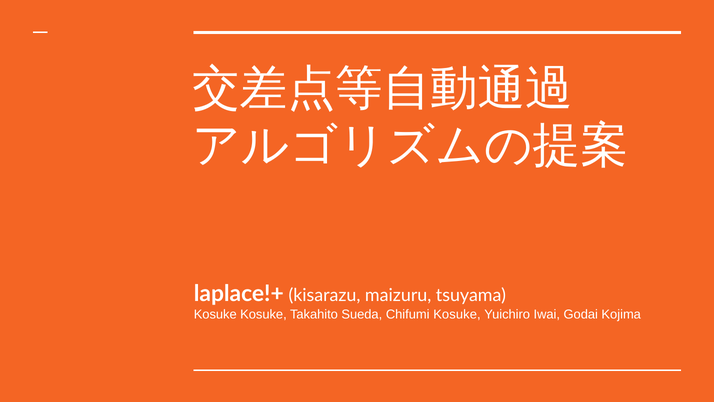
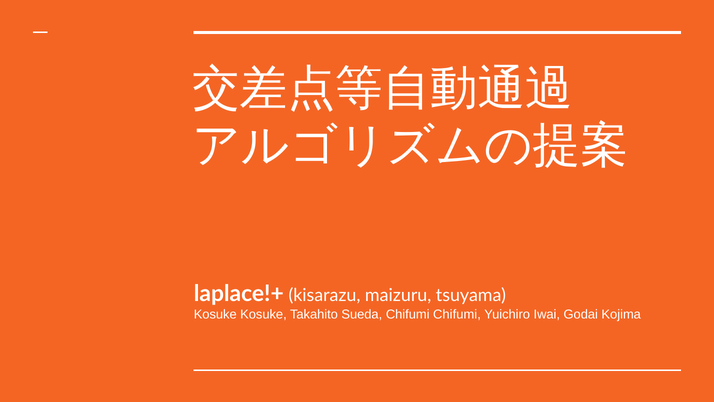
Chifumi Kosuke: Kosuke -> Chifumi (457, 314)
